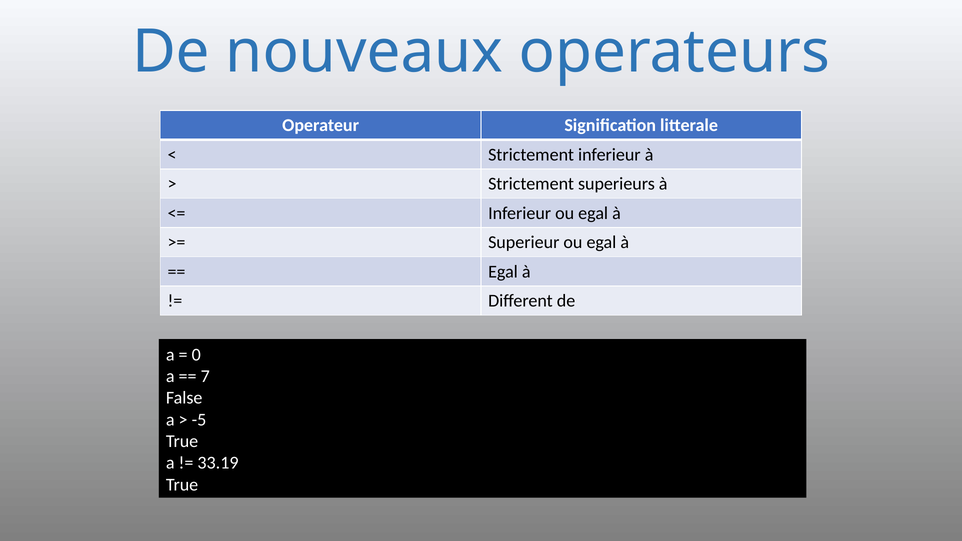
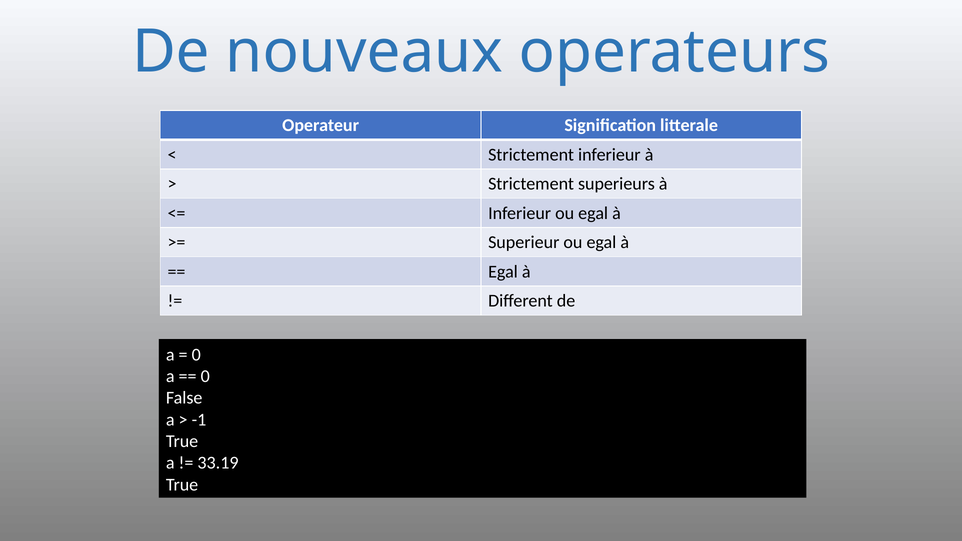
7: 7 -> 0 (205, 376)
-5: -5 -> -1 (199, 420)
